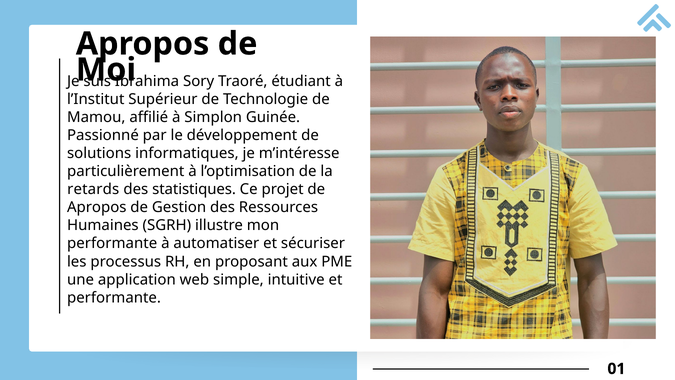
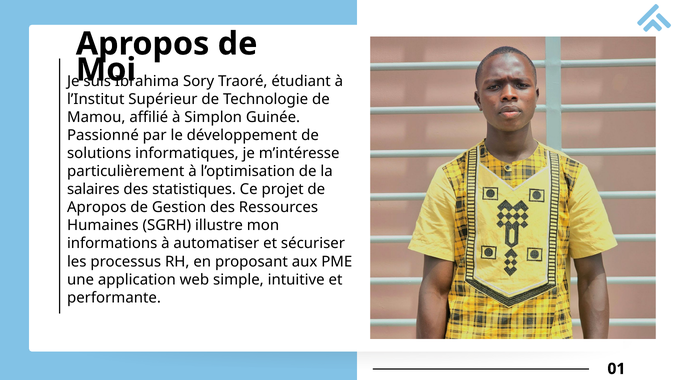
retards: retards -> salaires (93, 189)
performante: performante -> informations (112, 243)
